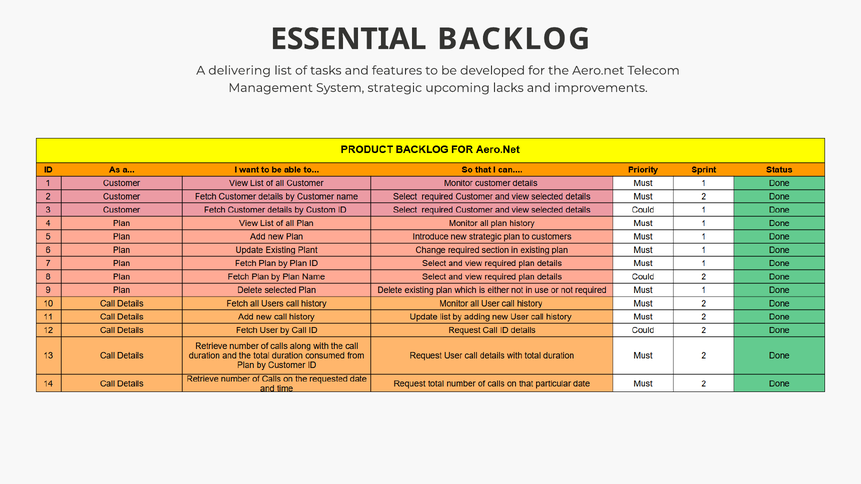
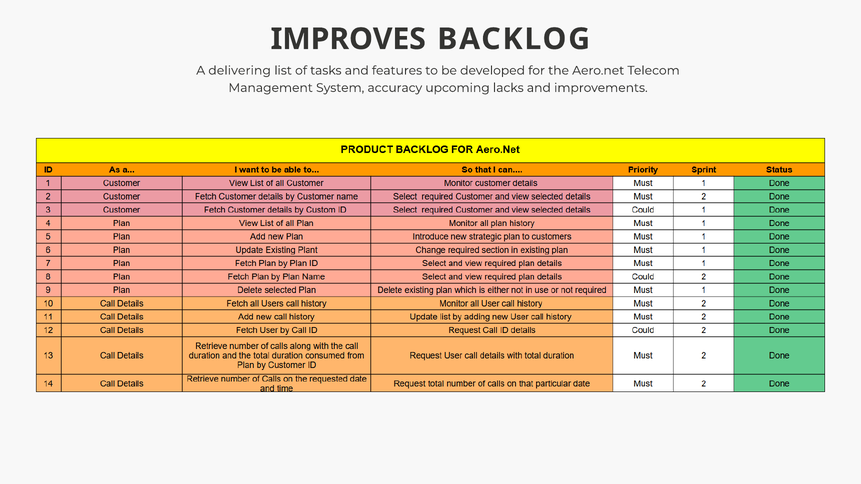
ESSENTIAL: ESSENTIAL -> IMPROVES (348, 39)
strategic: strategic -> accuracy (395, 88)
